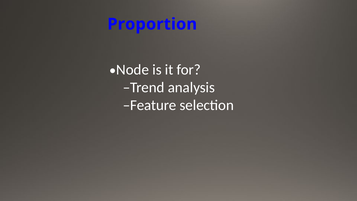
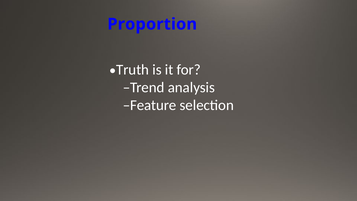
Node: Node -> Truth (133, 70)
